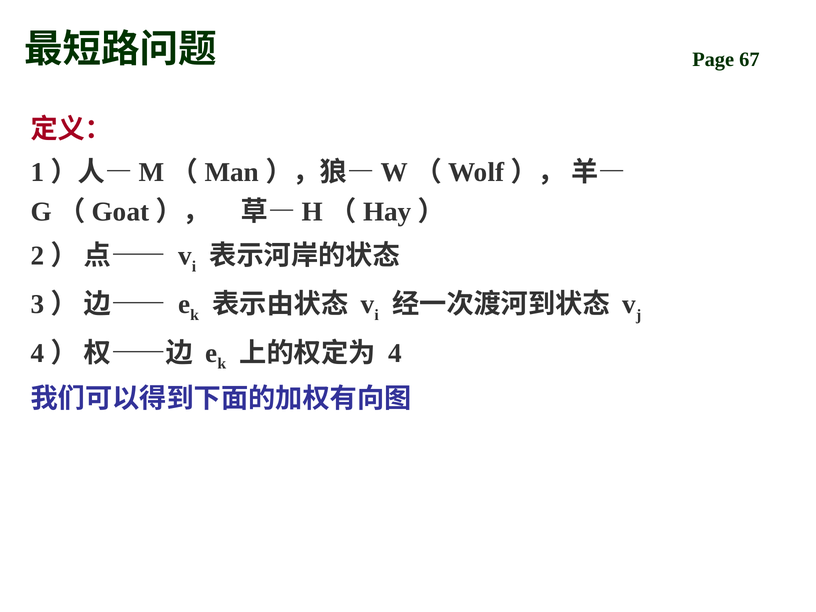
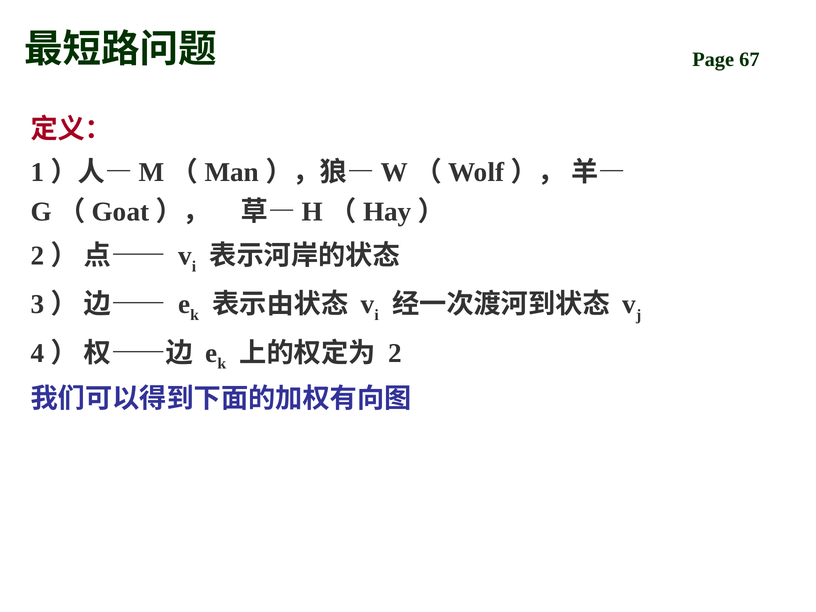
4: 4 -> 2 (395, 353)
